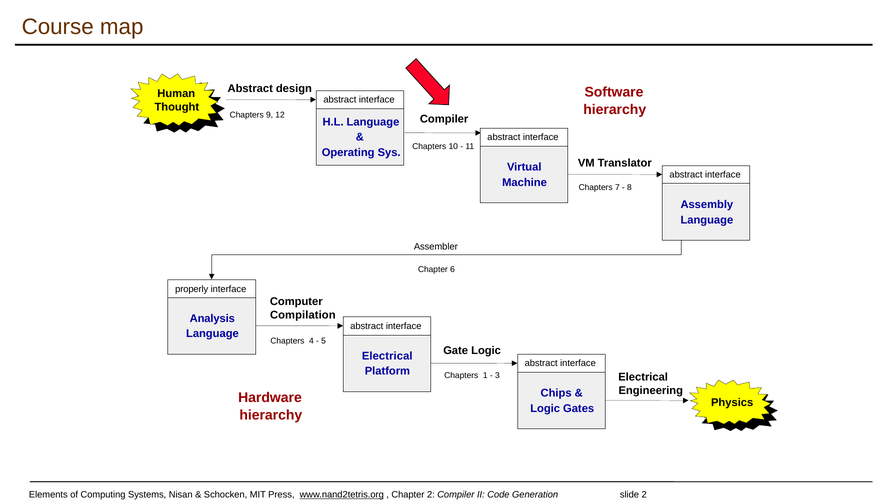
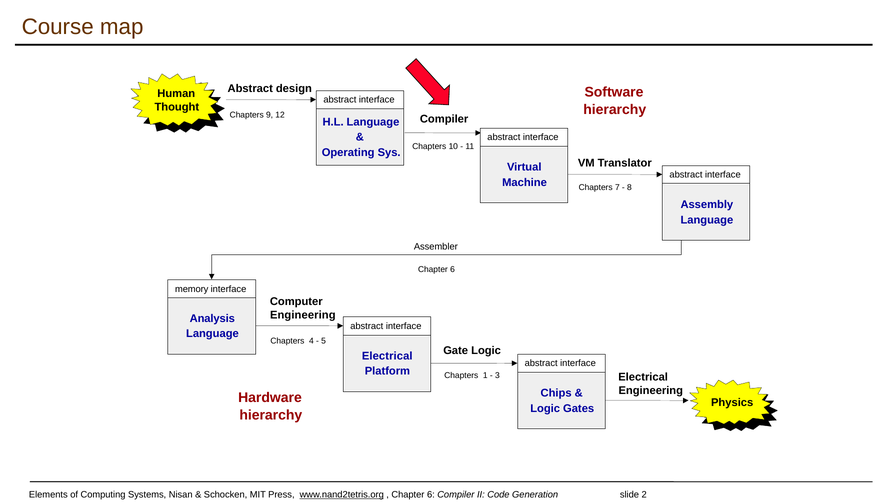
properly: properly -> memory (192, 289)
Compilation: Compilation -> Engineering (303, 315)
2: 2 -> 6 (431, 495)
